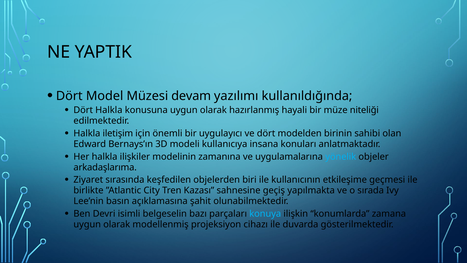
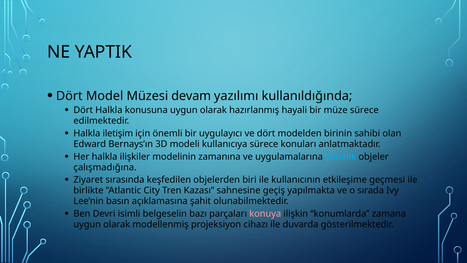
müze niteliği: niteliği -> sürece (364, 110)
kullanıcıya insana: insana -> sürece (264, 144)
arkadaşlarıma: arkadaşlarıma -> çalışmadığına (105, 167)
konuya colour: light blue -> pink (265, 214)
